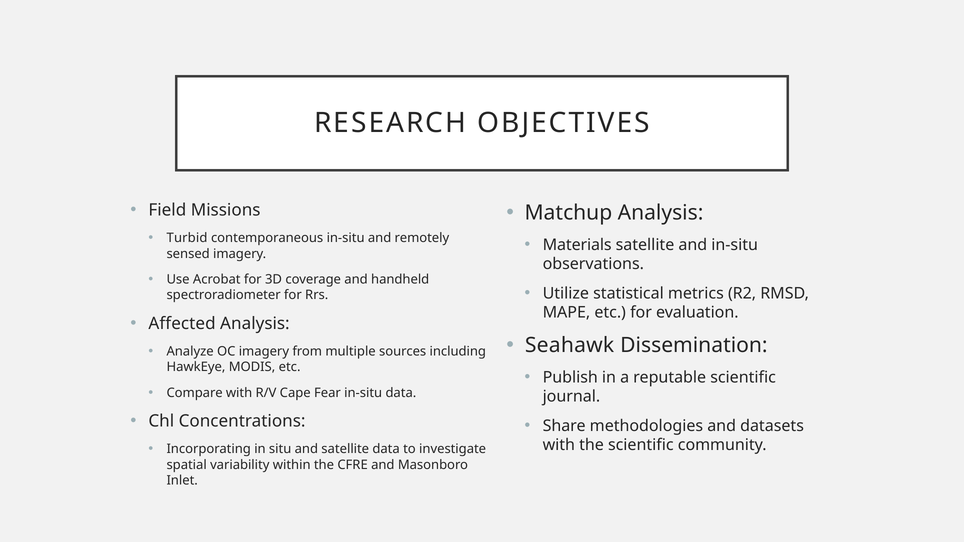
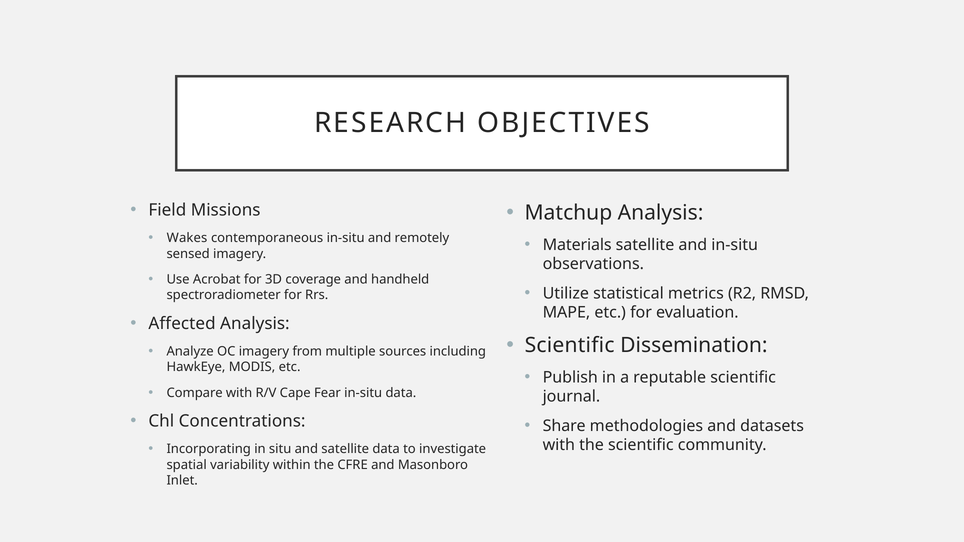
Turbid: Turbid -> Wakes (187, 238)
Seahawk: Seahawk -> Scientific (570, 345)
